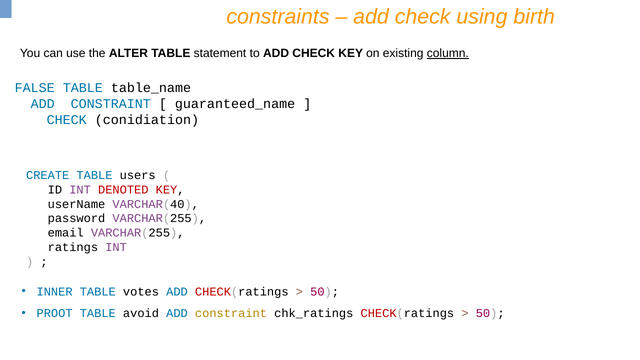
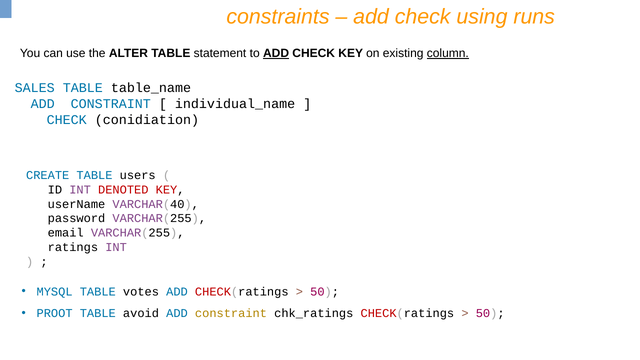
birth: birth -> runs (534, 17)
ADD underline: none -> present (276, 53)
FALSE: FALSE -> SALES (35, 88)
guaranteed_name: guaranteed_name -> individual_name (235, 104)
INNER: INNER -> MYSQL (55, 292)
